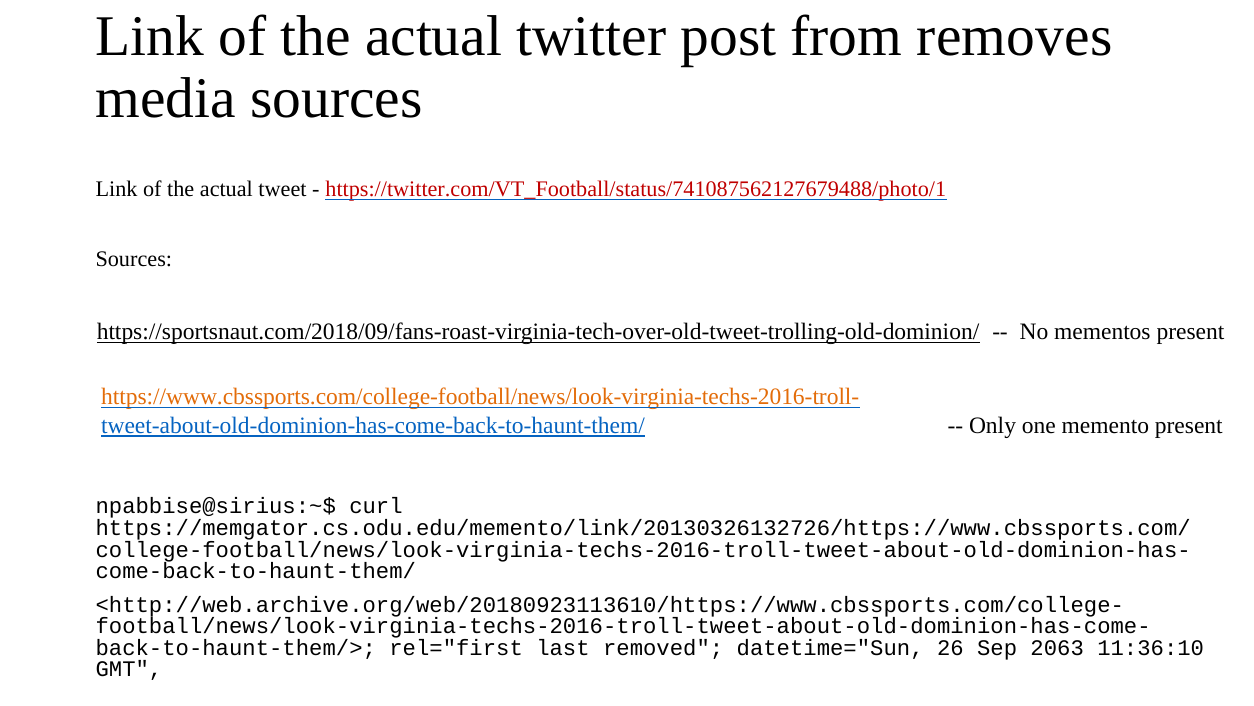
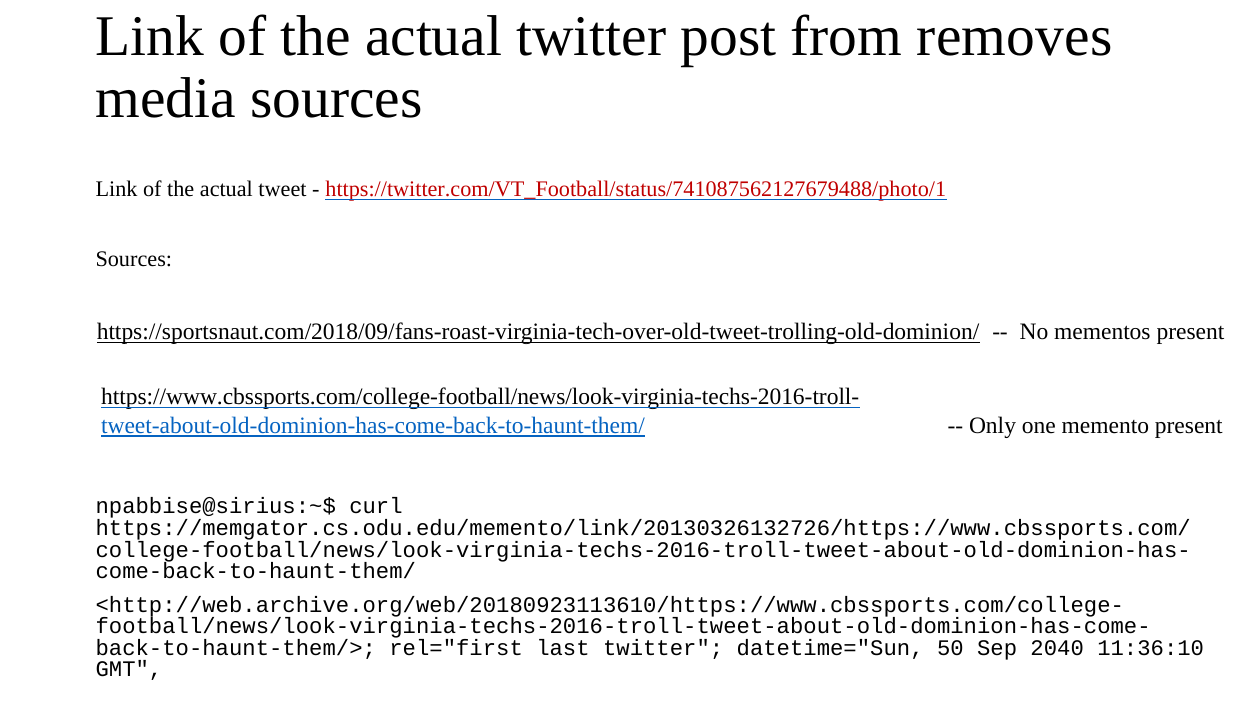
https://www.cbssports.com/college-football/news/look-virginia-techs-2016-troll- colour: orange -> black (480, 397)
last removed: removed -> twitter (663, 647)
26: 26 -> 50 (950, 647)
2063: 2063 -> 2040 (1057, 647)
